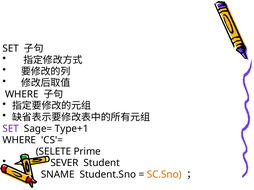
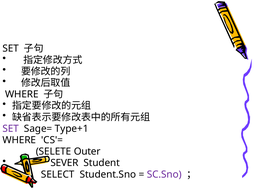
Prime: Prime -> Outer (87, 152)
SNAME: SNAME -> SELECT (58, 175)
SC.Sno colour: orange -> purple (164, 175)
